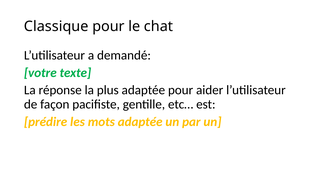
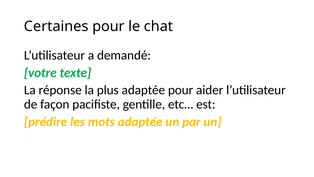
Classique: Classique -> Certaines (56, 26)
